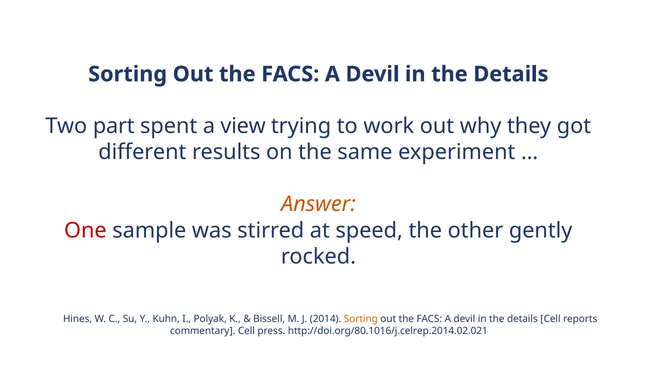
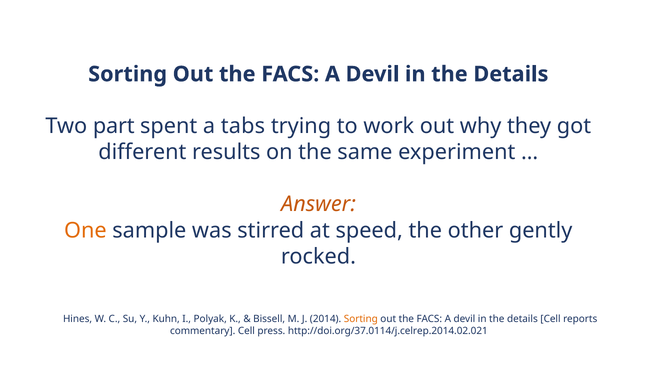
view: view -> tabs (243, 126)
One colour: red -> orange (85, 230)
http://doi.org/80.1016/j.celrep.2014.02.021: http://doi.org/80.1016/j.celrep.2014.02.021 -> http://doi.org/37.0114/j.celrep.2014.02.021 (388, 331)
